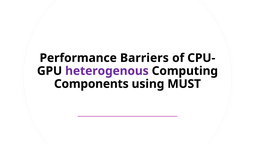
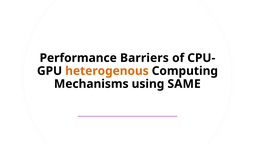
heterogenous colour: purple -> orange (107, 71)
Components: Components -> Mechanisms (91, 84)
MUST: MUST -> SAME (184, 84)
